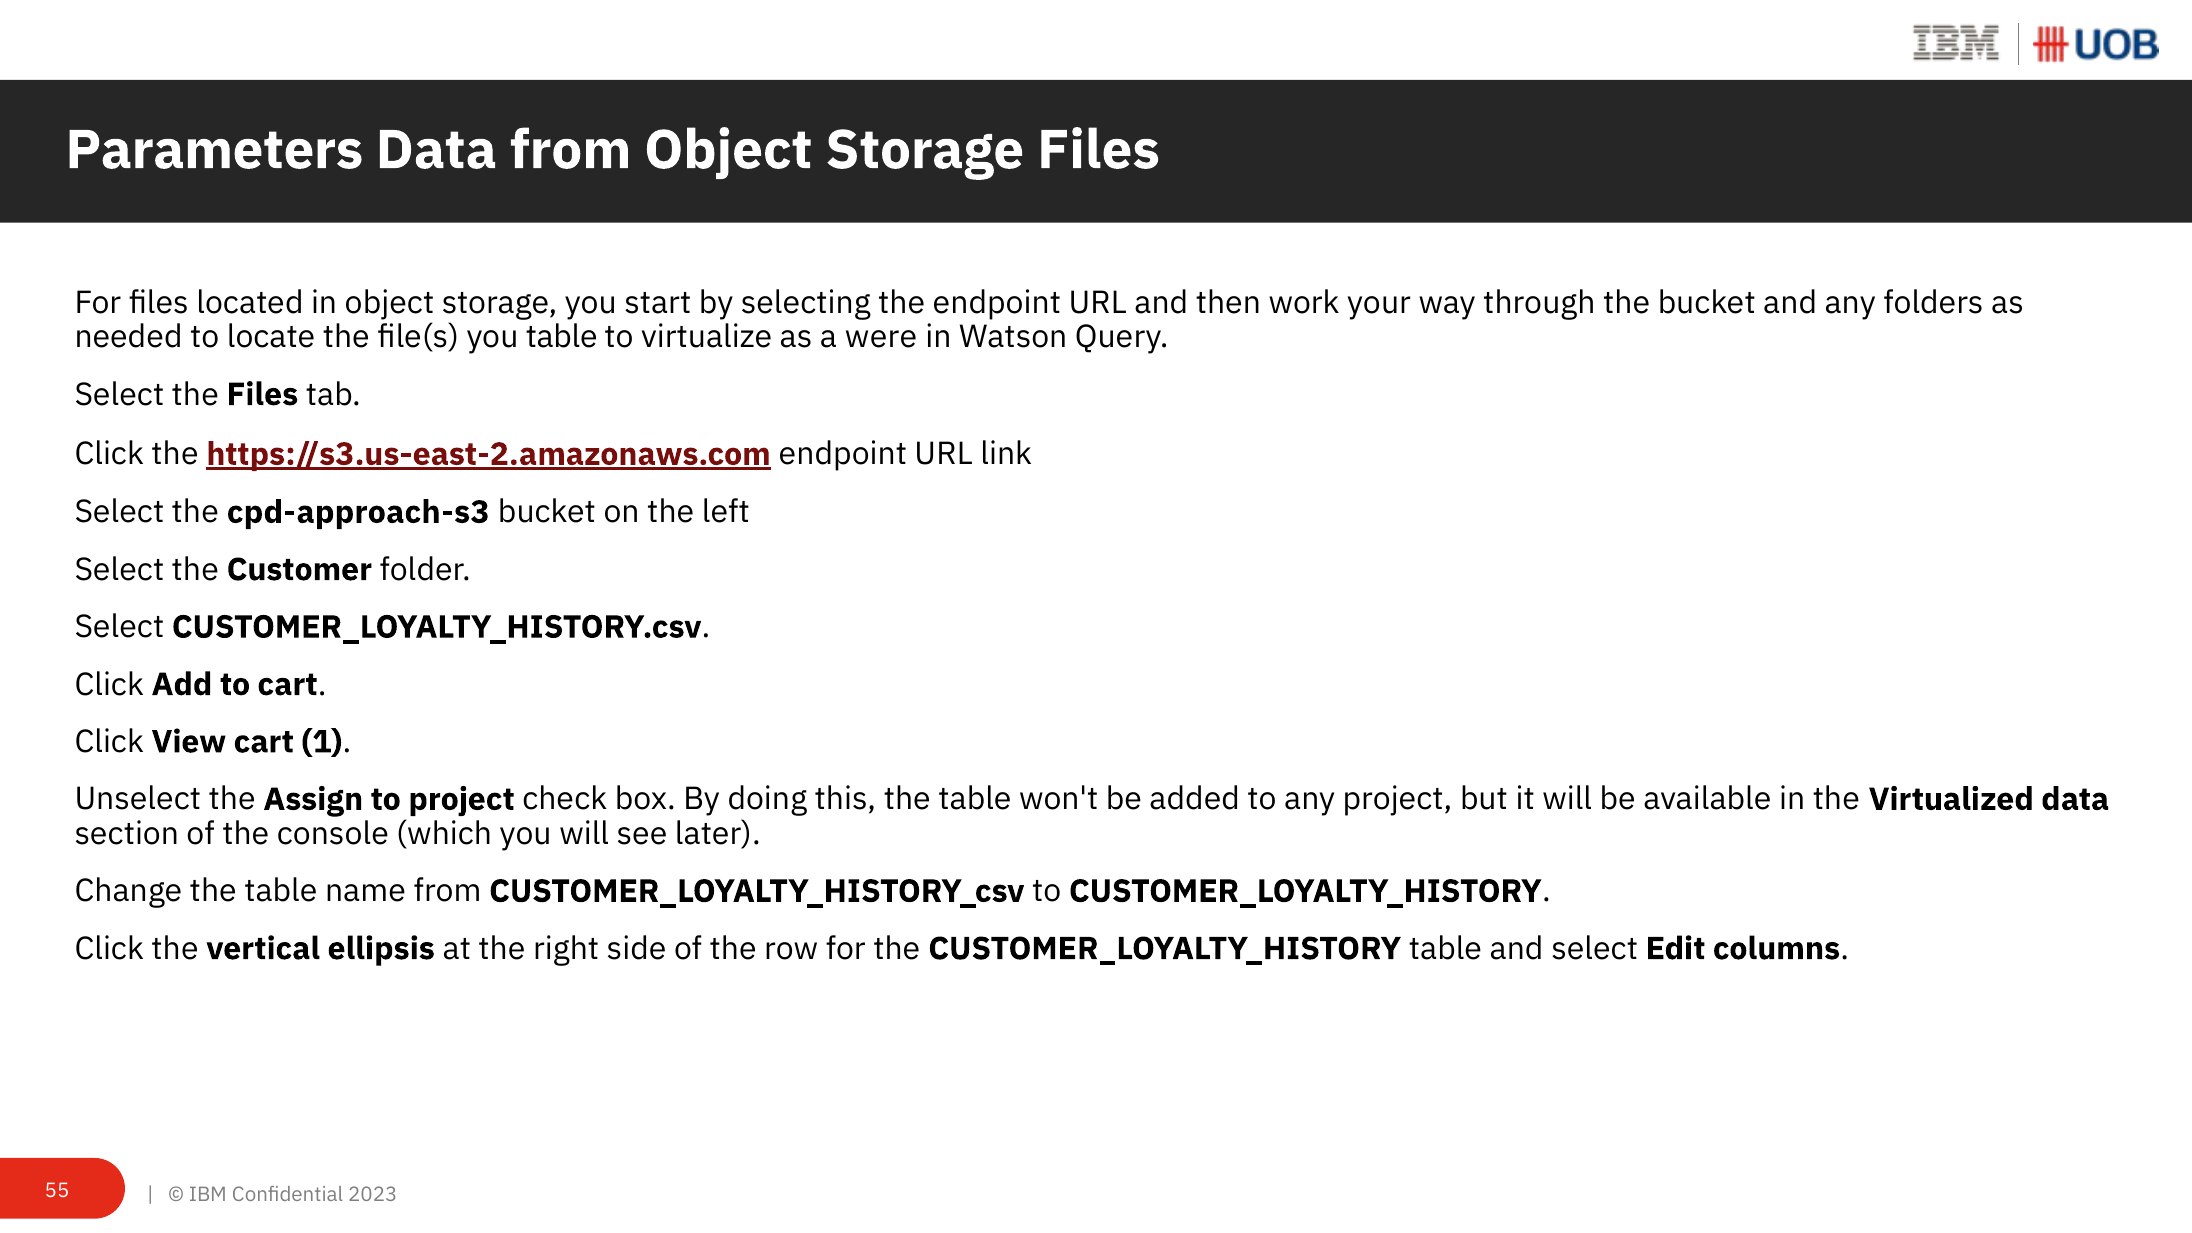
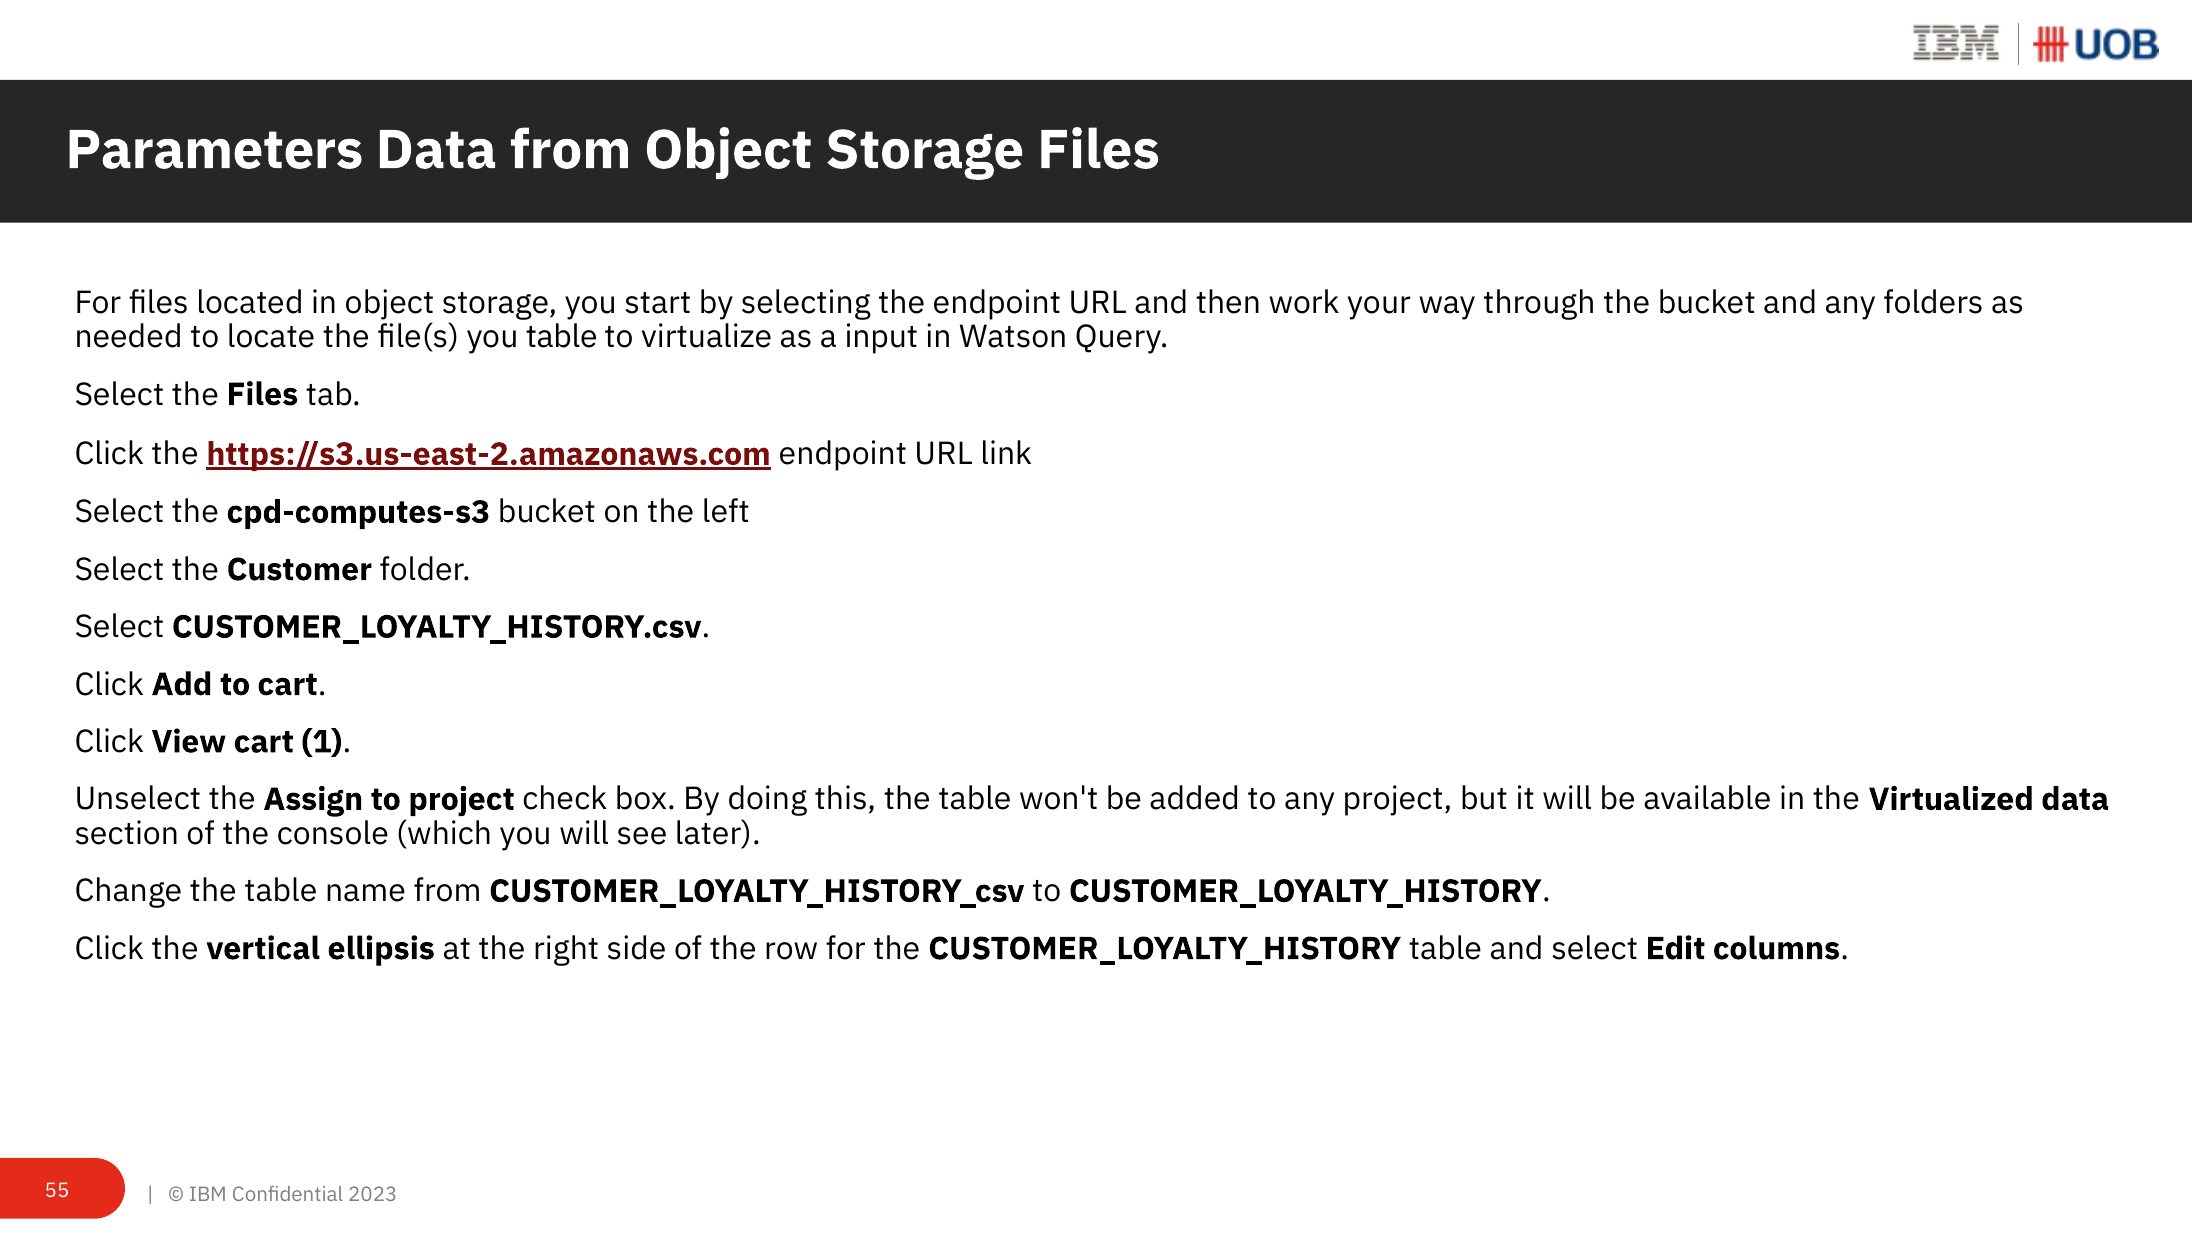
were: were -> input (881, 337)
cpd-approach-s3: cpd-approach-s3 -> cpd-computes-s3 (358, 512)
